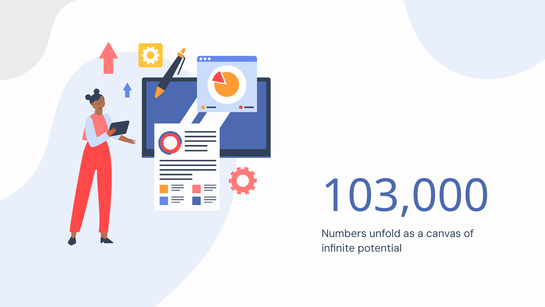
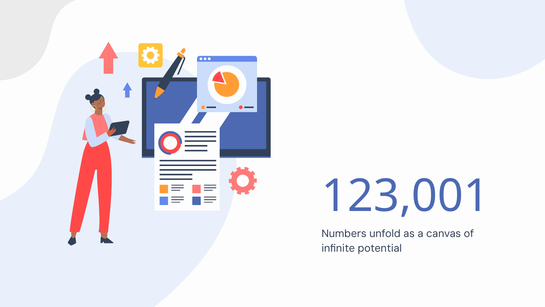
103,000: 103,000 -> 123,001 (406, 196)
